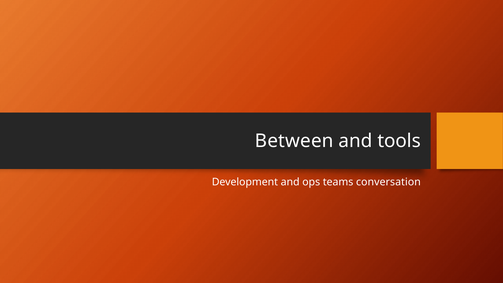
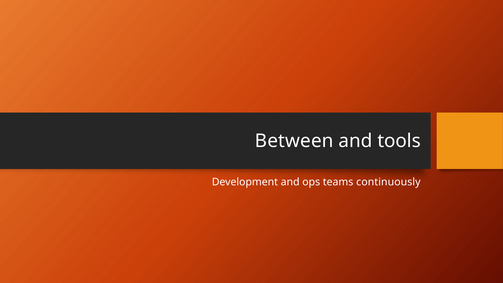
conversation: conversation -> continuously (388, 182)
